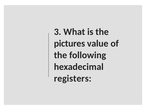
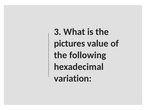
registers: registers -> variation (73, 78)
